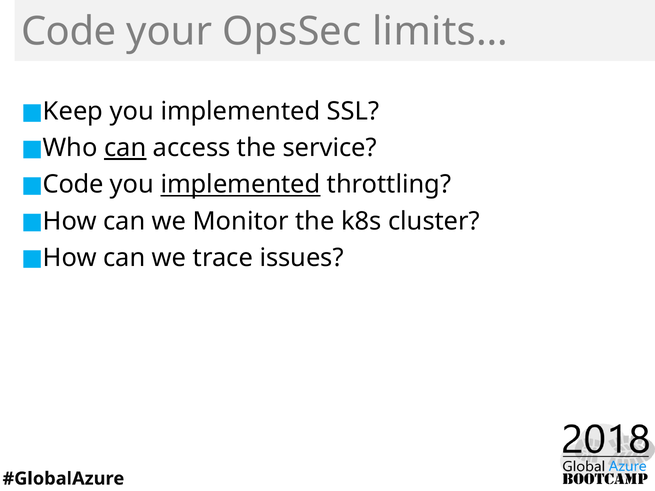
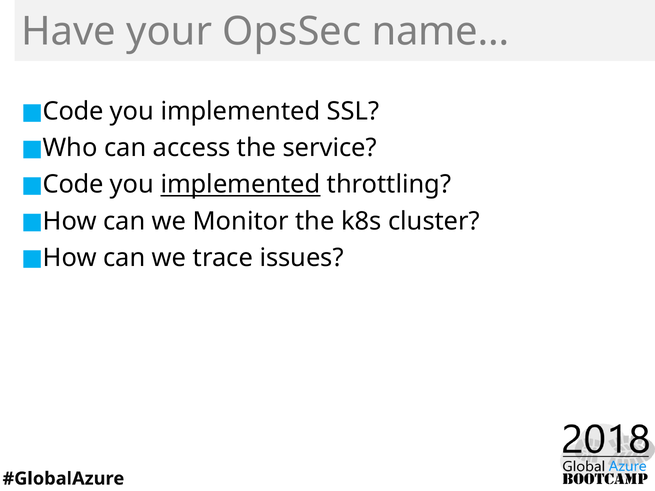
Code: Code -> Have (69, 32)
limits…: limits… -> name… (440, 32)
Keep: Keep -> Code (73, 112)
can underline: present -> none (125, 148)
